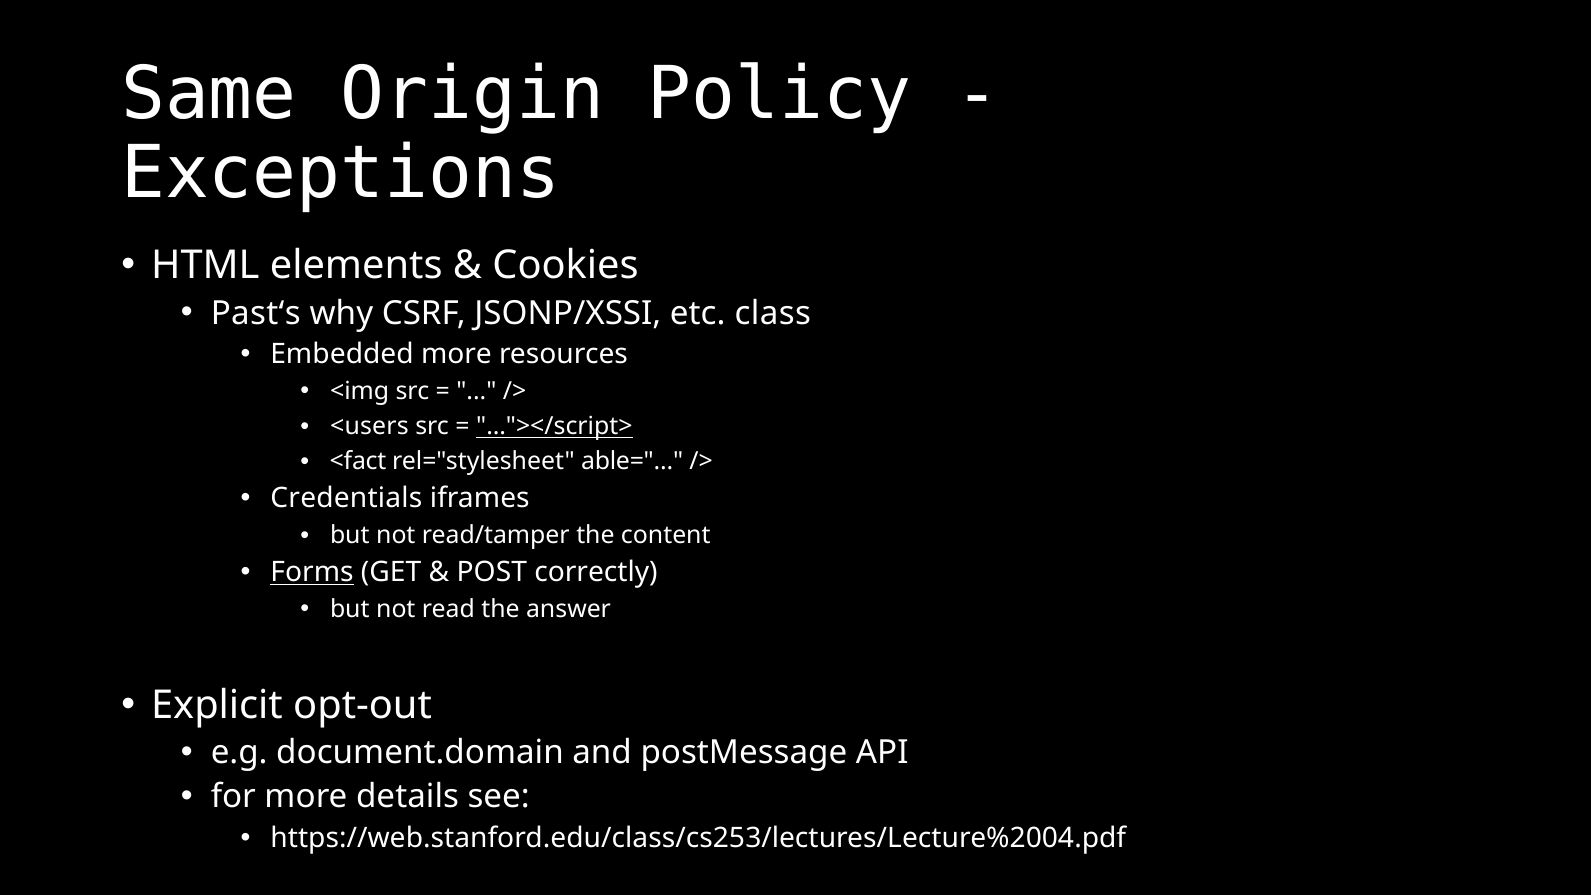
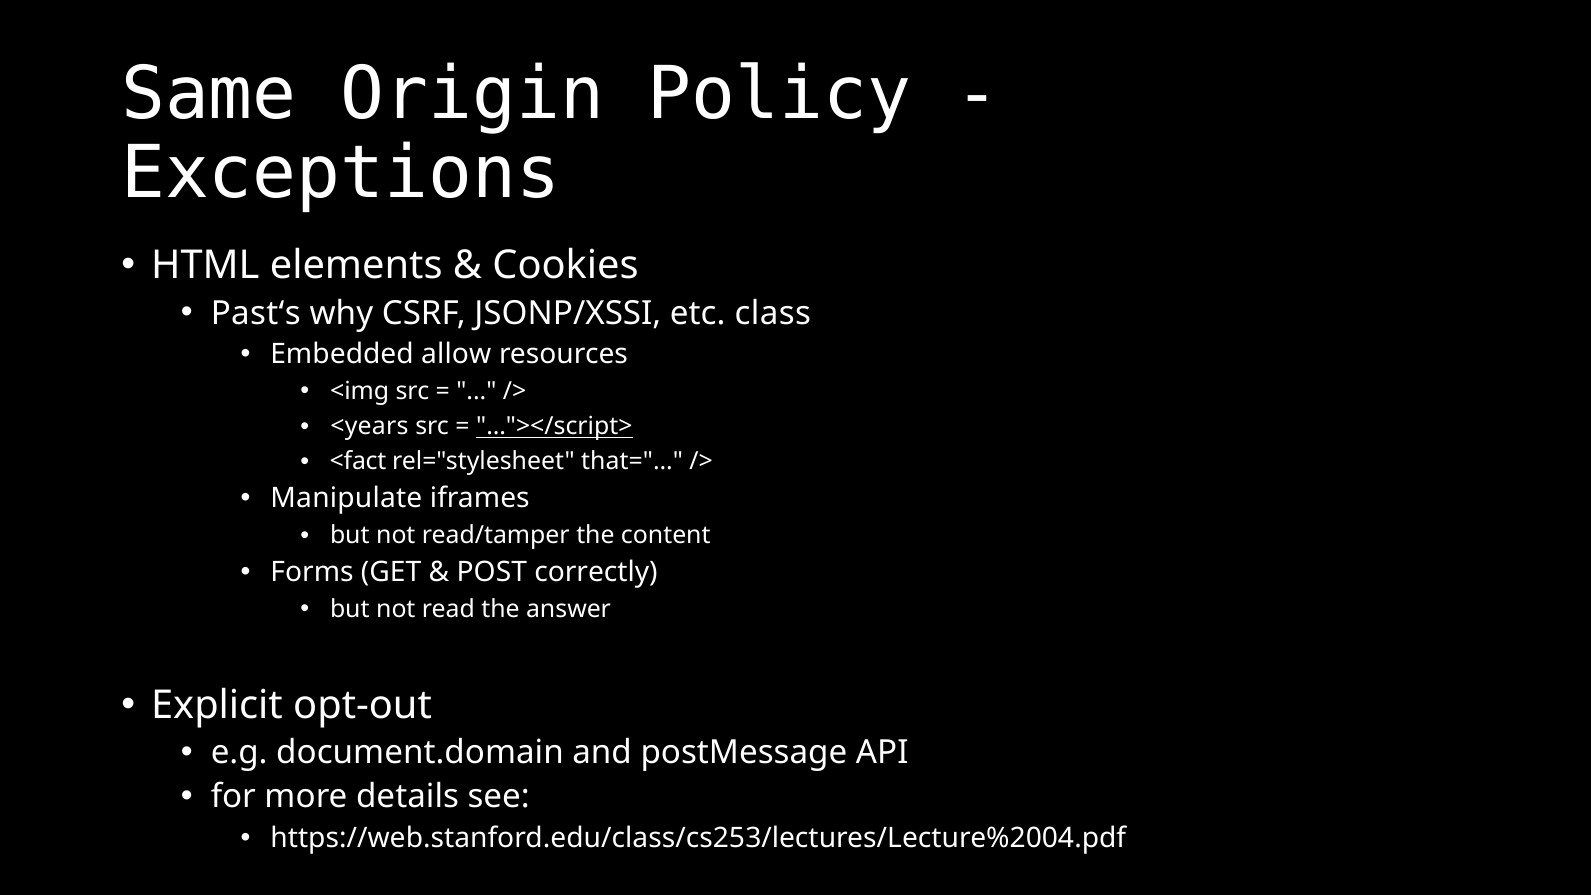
Embedded more: more -> allow (456, 354)
<users: <users -> <years (369, 427)
able="…: able="… -> that="… (632, 462)
Credentials: Credentials -> Manipulate (346, 499)
Forms underline: present -> none (312, 572)
